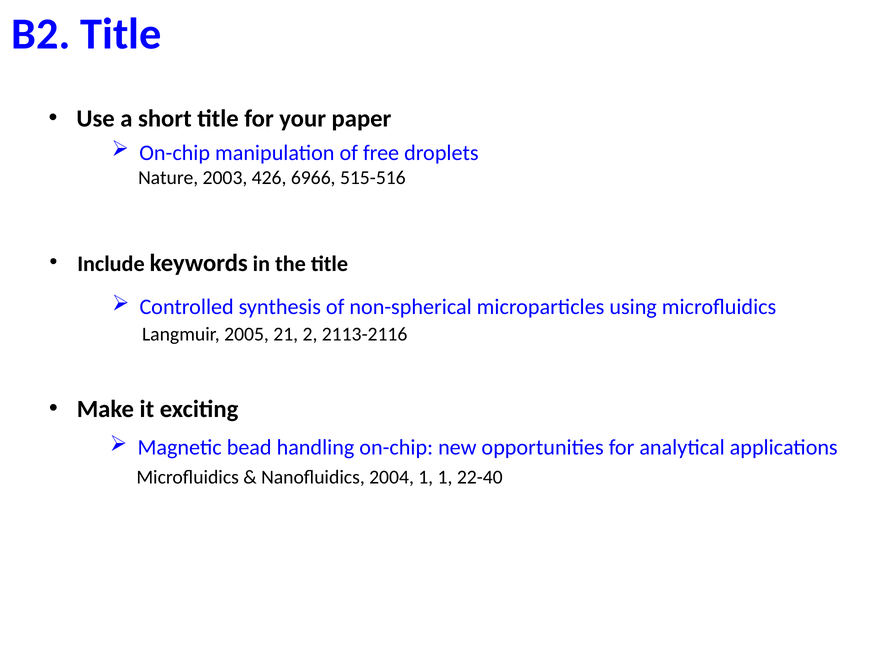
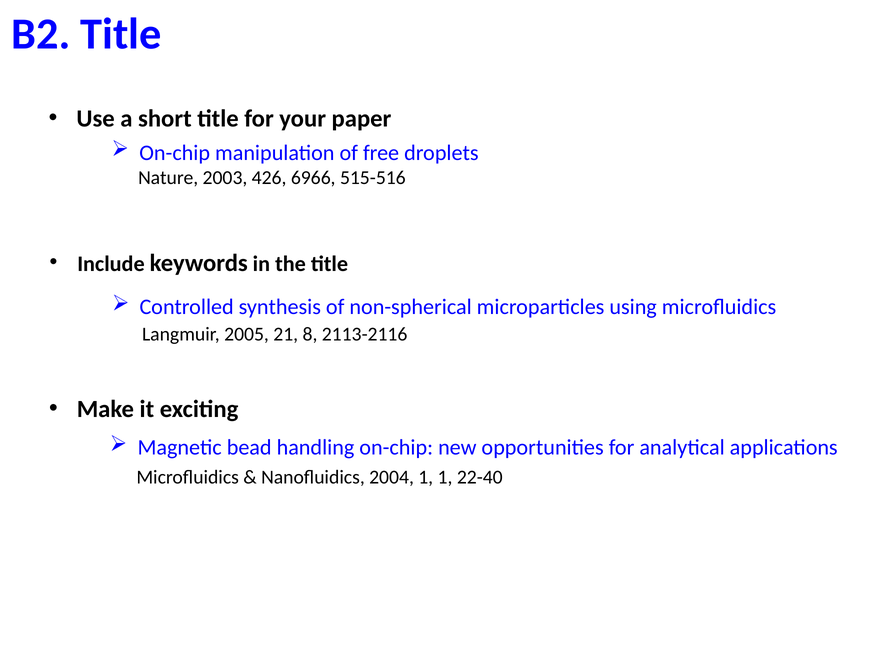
2: 2 -> 8 (310, 334)
